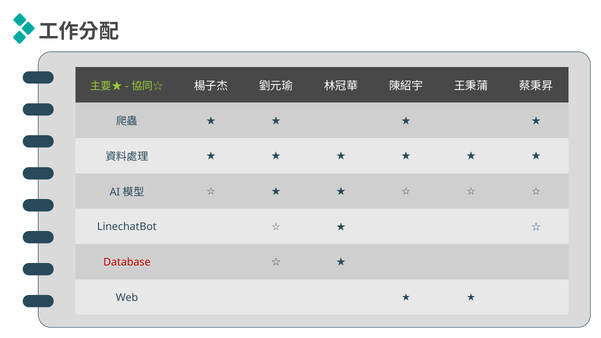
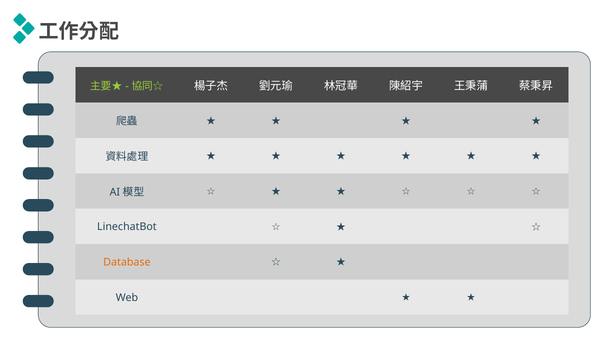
Database colour: red -> orange (127, 262)
